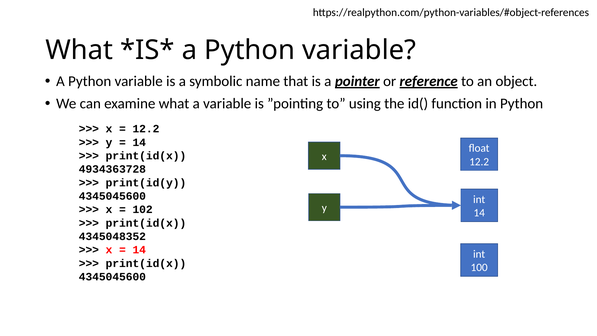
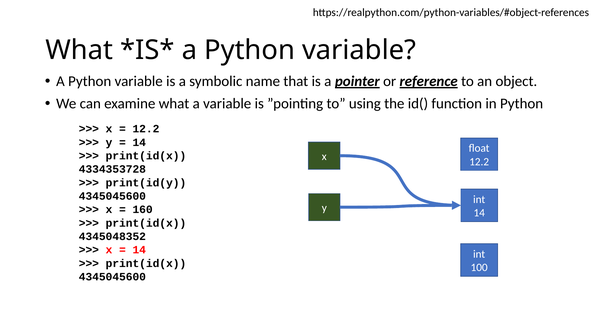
4934363728: 4934363728 -> 4334353728 (112, 169)
102: 102 -> 160 (143, 209)
